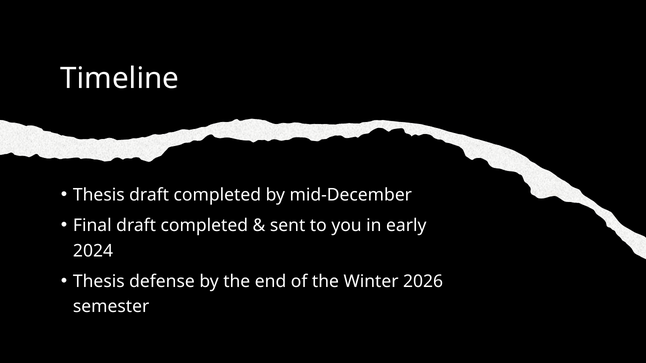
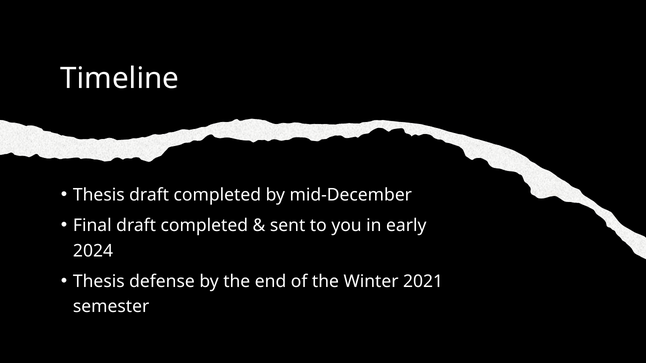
2026: 2026 -> 2021 (423, 282)
